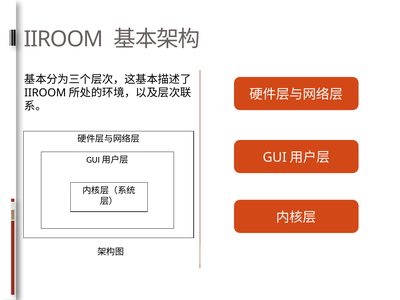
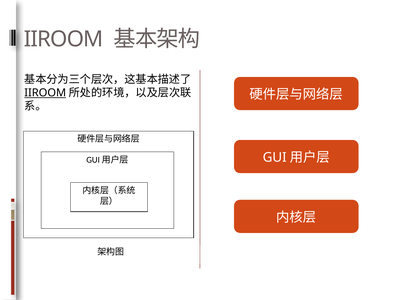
IIROOM underline: none -> present (45, 93)
